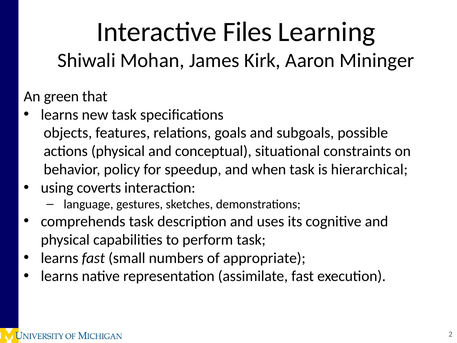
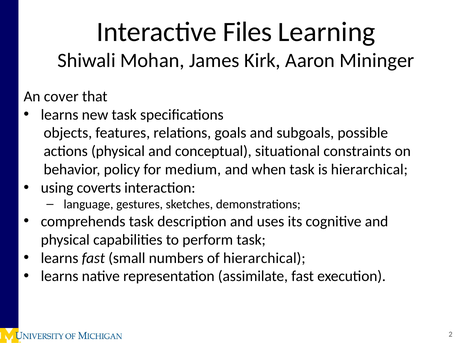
green: green -> cover (61, 96)
speedup: speedup -> medium (193, 169)
of appropriate: appropriate -> hierarchical (264, 258)
